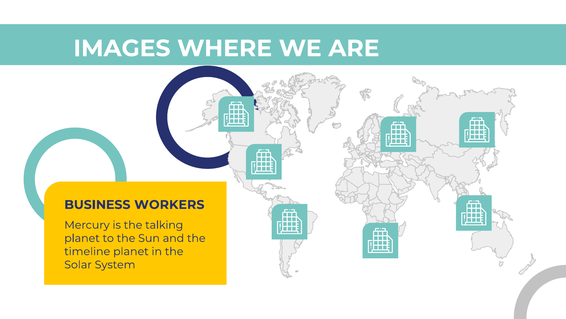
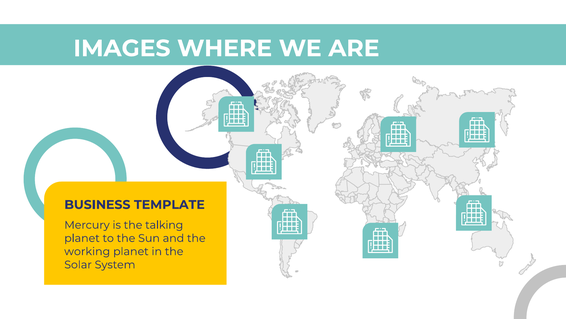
WORKERS: WORKERS -> TEMPLATE (169, 204)
timeline: timeline -> working (87, 251)
